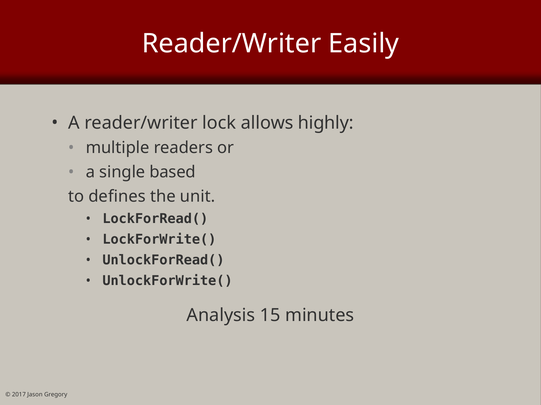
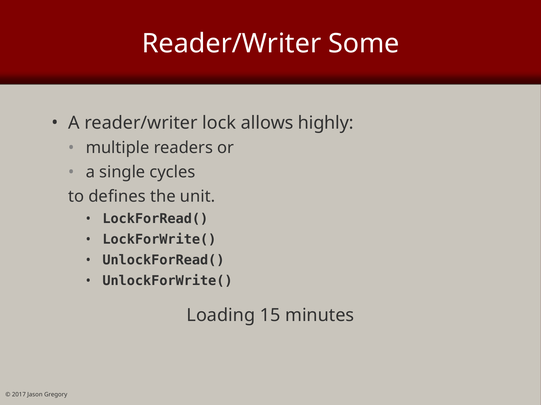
Easily: Easily -> Some (364, 44)
based: based -> cycles (173, 172)
Analysis: Analysis -> Loading (221, 316)
